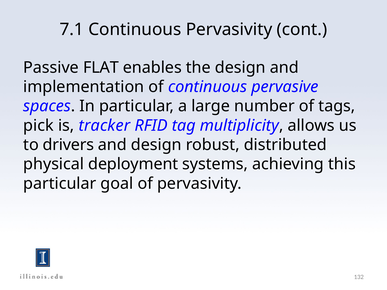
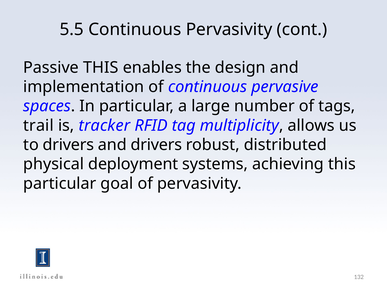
7.1: 7.1 -> 5.5 (72, 30)
Passive FLAT: FLAT -> THIS (101, 68)
pick: pick -> trail (38, 126)
and design: design -> drivers (156, 145)
